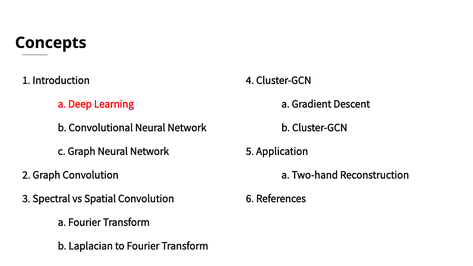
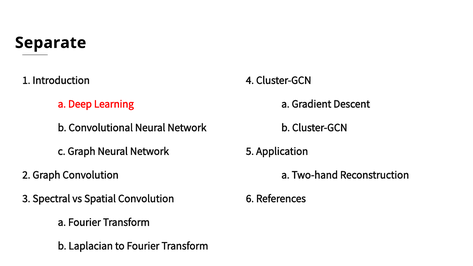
Concepts: Concepts -> Separate (51, 43)
